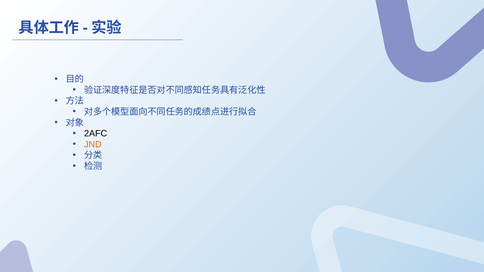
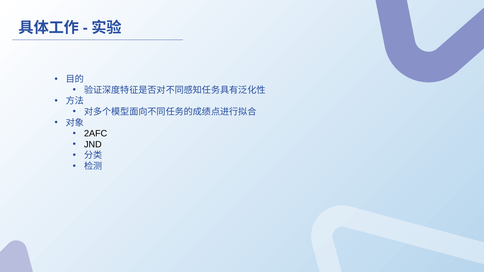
JND colour: orange -> black (93, 145)
